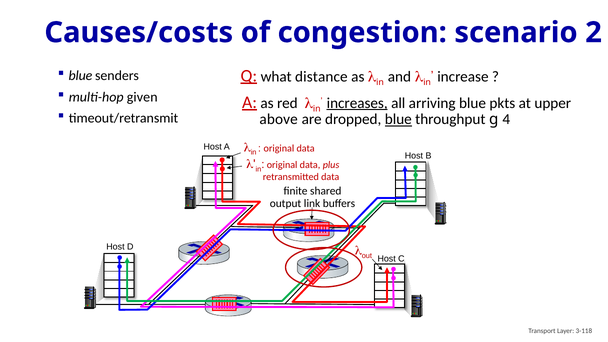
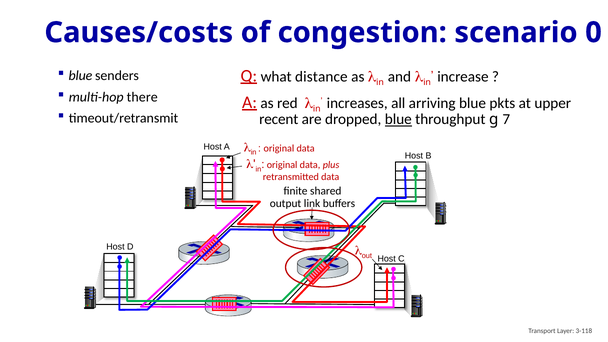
2: 2 -> 0 (594, 33)
given: given -> there (142, 97)
increases underline: present -> none (357, 103)
above: above -> recent (279, 119)
4: 4 -> 7 (506, 119)
